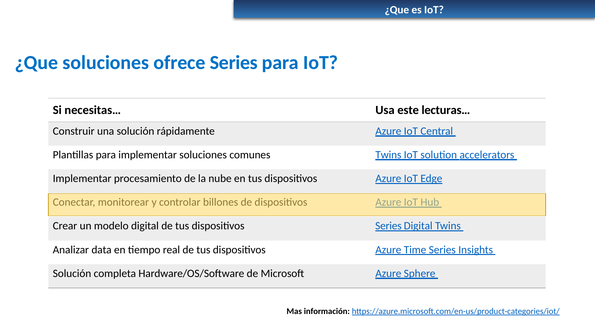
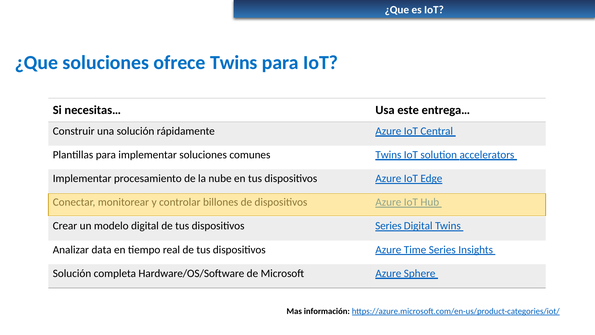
ofrece Series: Series -> Twins (234, 62)
lecturas…: lecturas… -> entrega… (446, 110)
